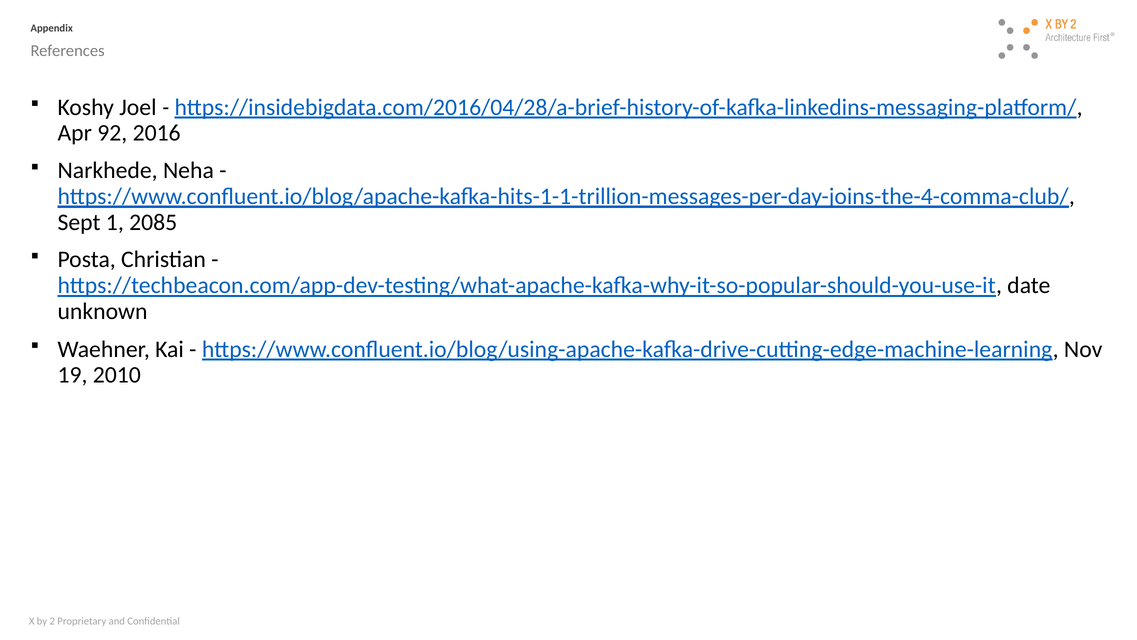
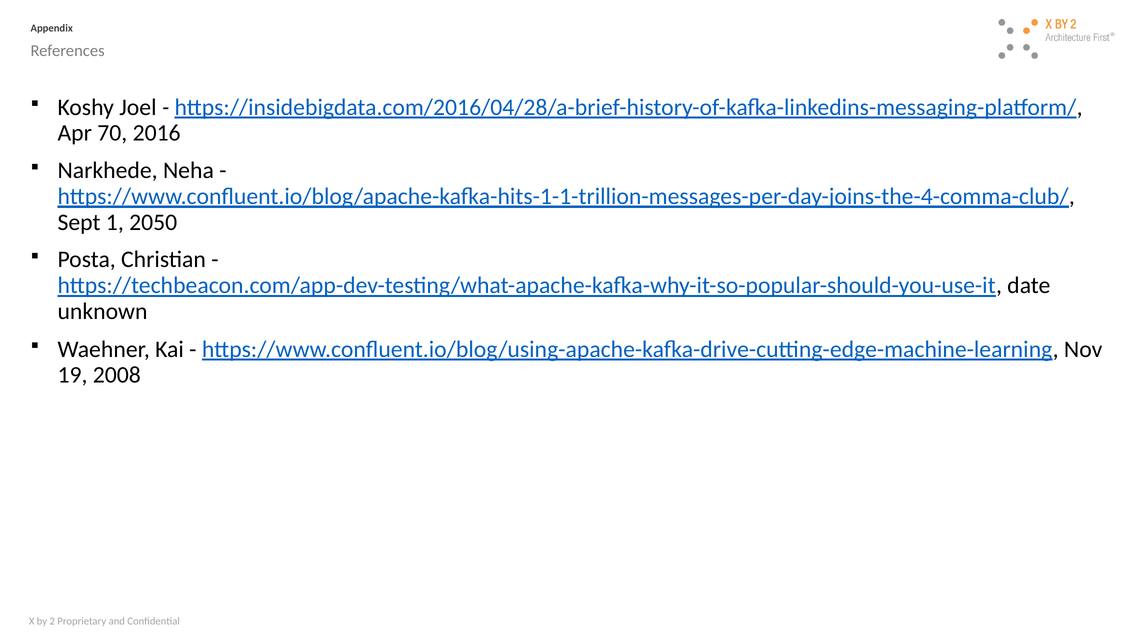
92: 92 -> 70 (112, 133)
2085: 2085 -> 2050 (153, 222)
2010: 2010 -> 2008 (117, 375)
